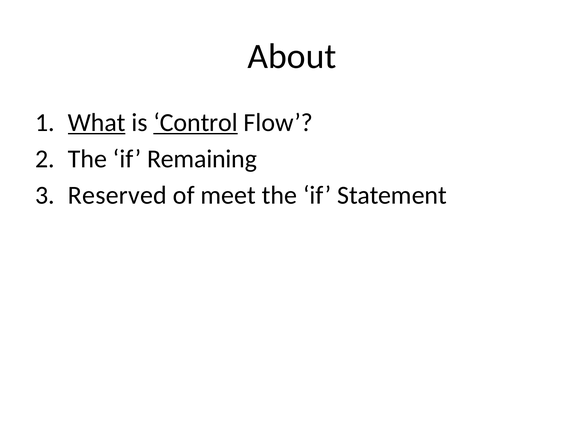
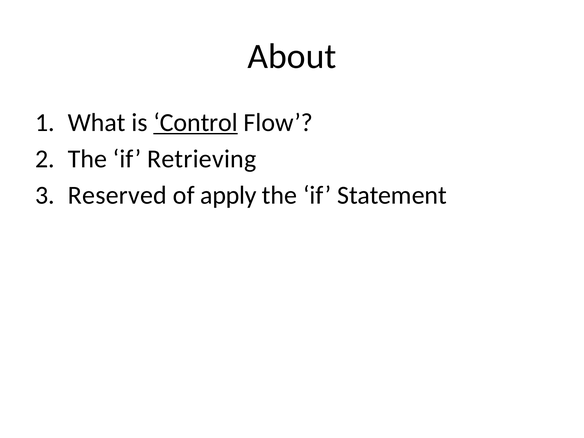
What underline: present -> none (97, 123)
Remaining: Remaining -> Retrieving (202, 159)
meet: meet -> apply (228, 195)
